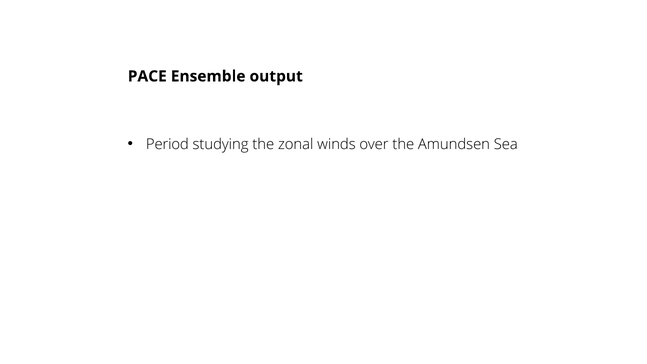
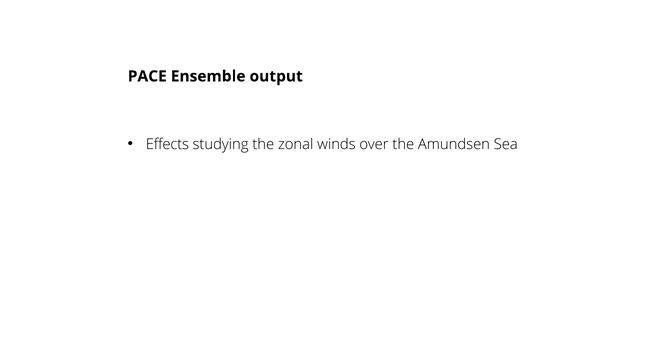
Period: Period -> Effects (167, 144)
